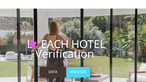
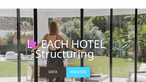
Verification: Verification -> Structuring (65, 54)
